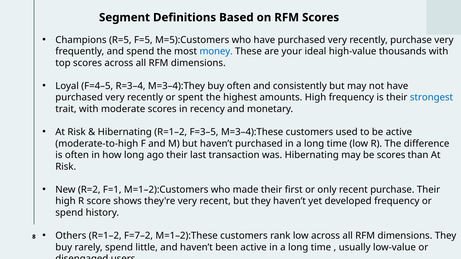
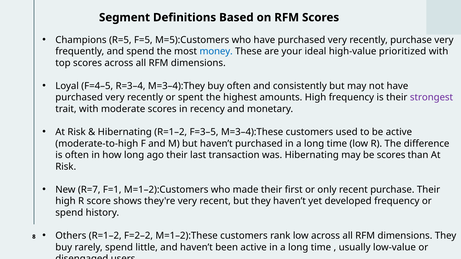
thousands: thousands -> prioritized (403, 51)
strongest colour: blue -> purple (432, 98)
R=2: R=2 -> R=7 (89, 190)
F=7–2: F=7–2 -> F=2–2 (139, 236)
